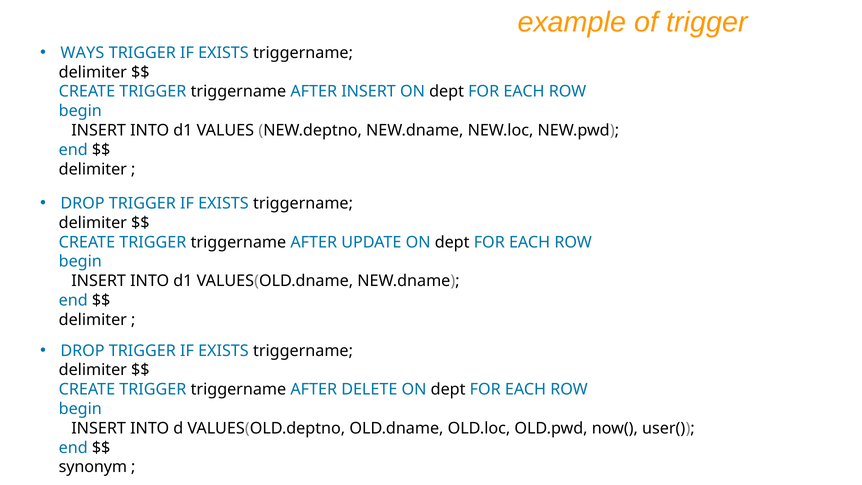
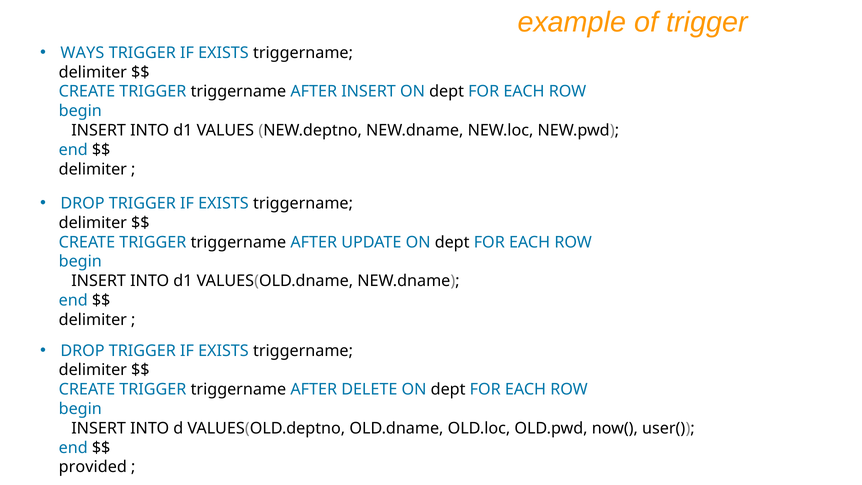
synonym: synonym -> provided (93, 467)
